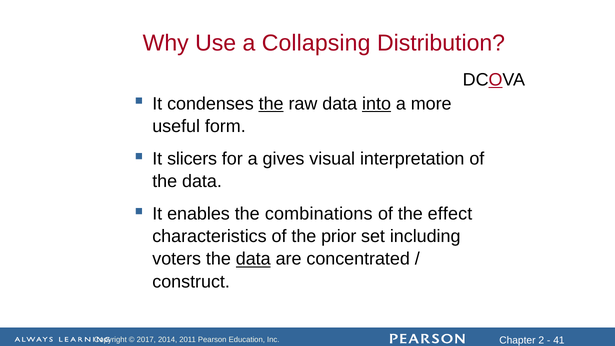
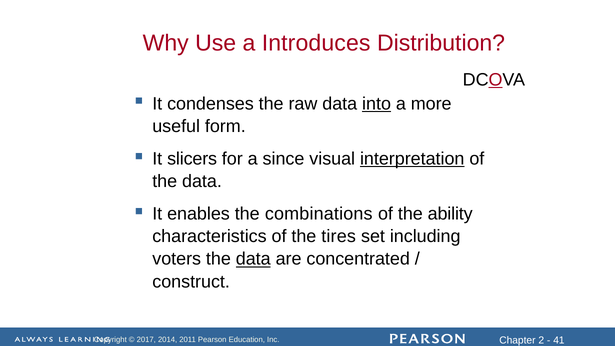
Collapsing: Collapsing -> Introduces (316, 43)
the underline: present -> none (271, 104)
gives: gives -> since (283, 159)
interpretation underline: none -> present (412, 159)
effect: effect -> ability (450, 214)
prior: prior -> tires (339, 236)
